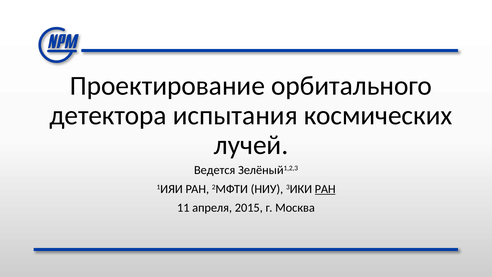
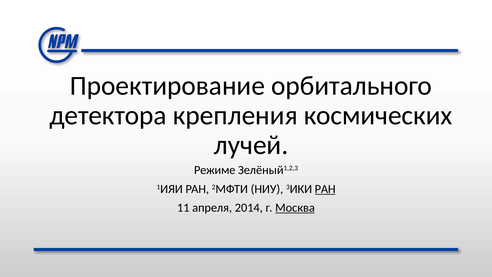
испытания: испытания -> крепления (235, 115)
Ведется: Ведется -> Режиме (215, 170)
2015: 2015 -> 2014 (249, 208)
Москва underline: none -> present (295, 208)
